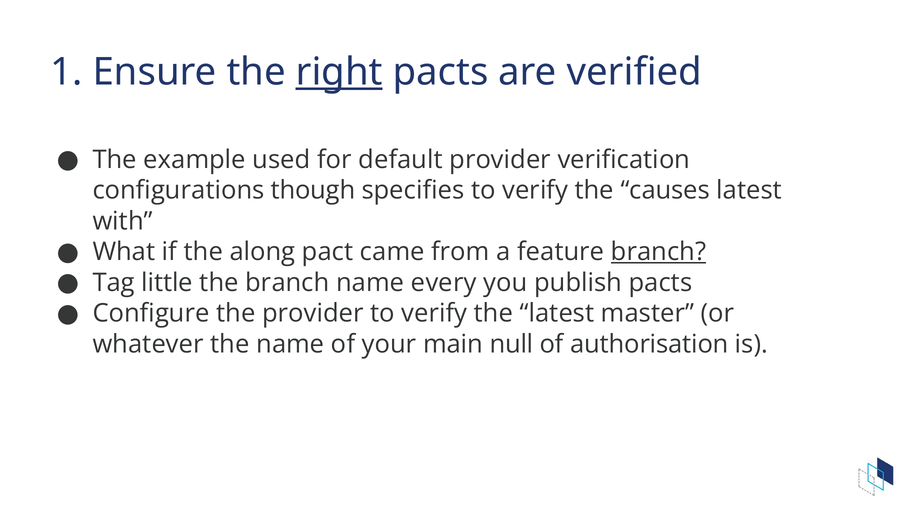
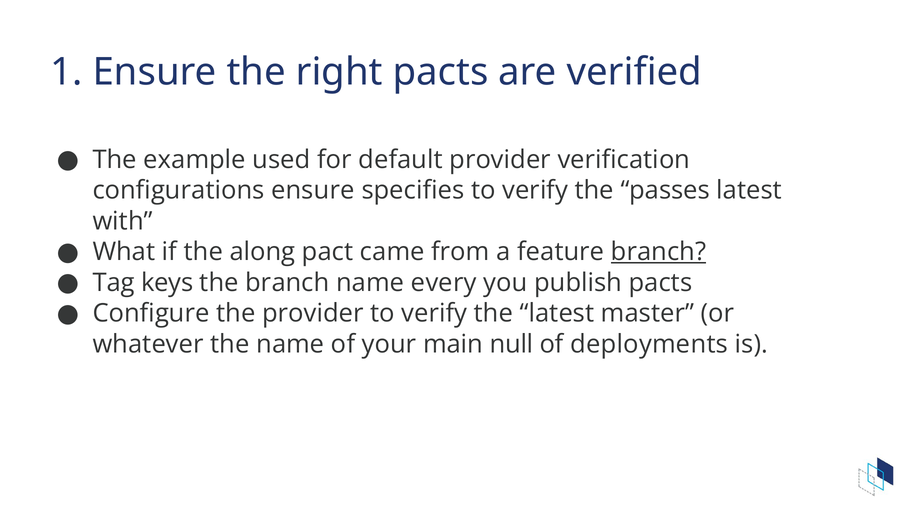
right underline: present -> none (339, 72)
configurations though: though -> ensure (313, 190)
causes: causes -> passes (665, 190)
little: little -> keys (167, 282)
authorisation: authorisation -> deployments (649, 344)
